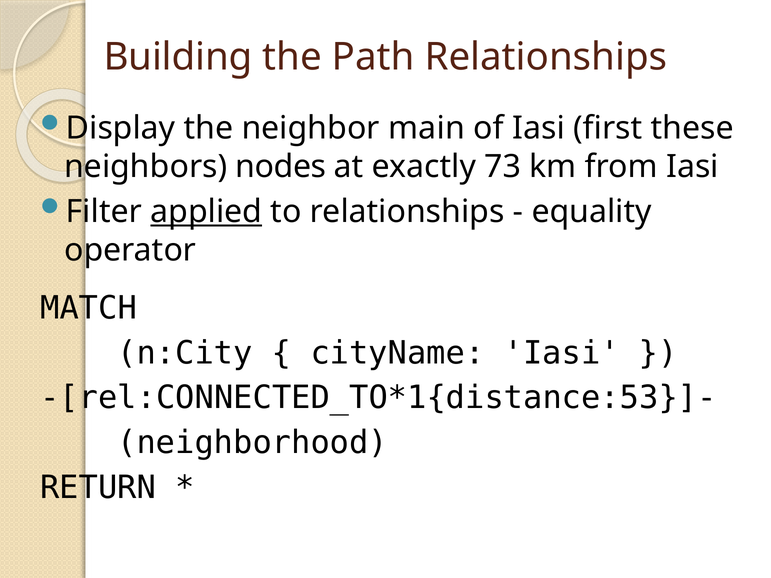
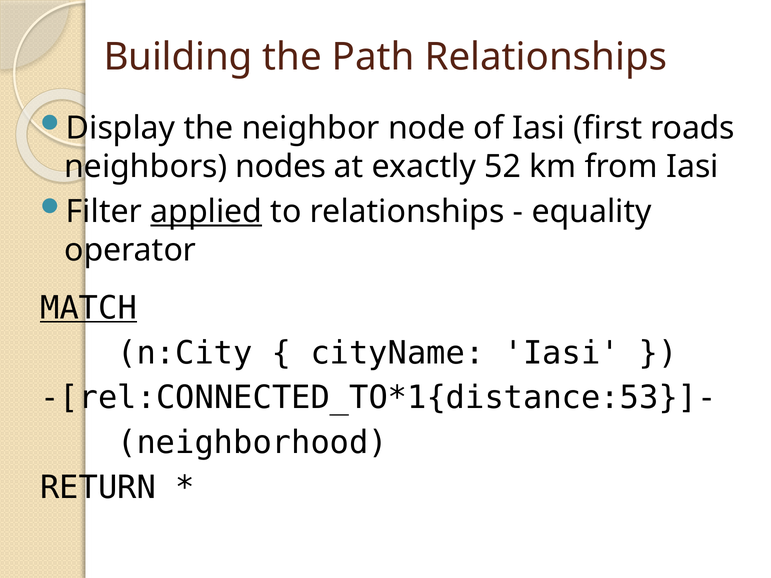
main: main -> node (427, 128)
these: these -> roads (692, 128)
73: 73 -> 52 (503, 167)
MATCH underline: none -> present (89, 308)
